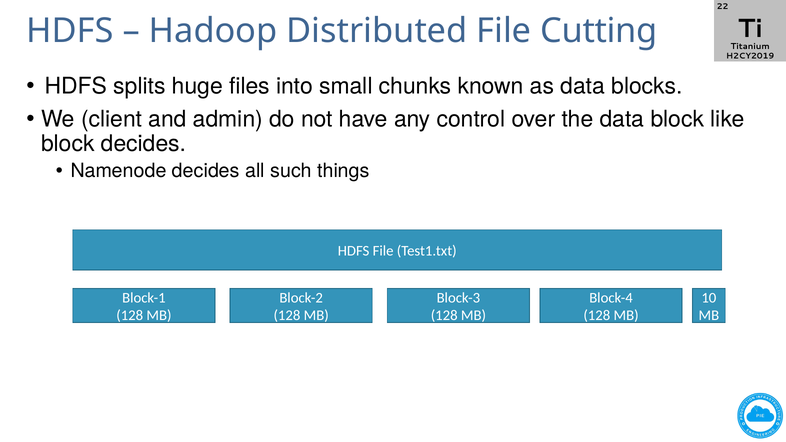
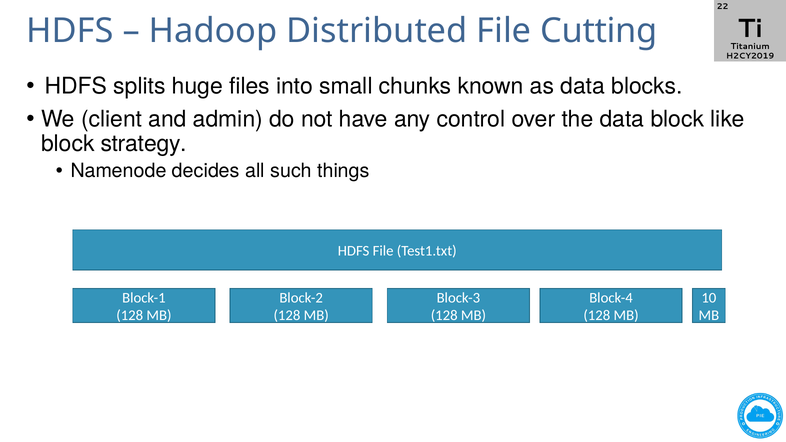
block decides: decides -> strategy (144, 144)
